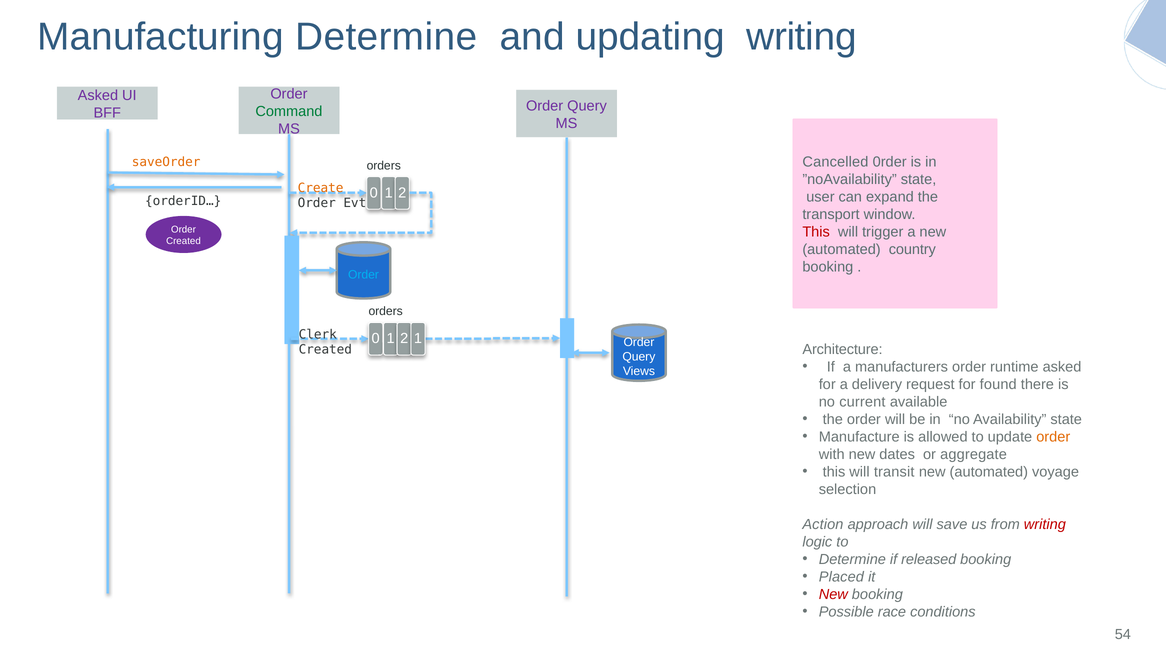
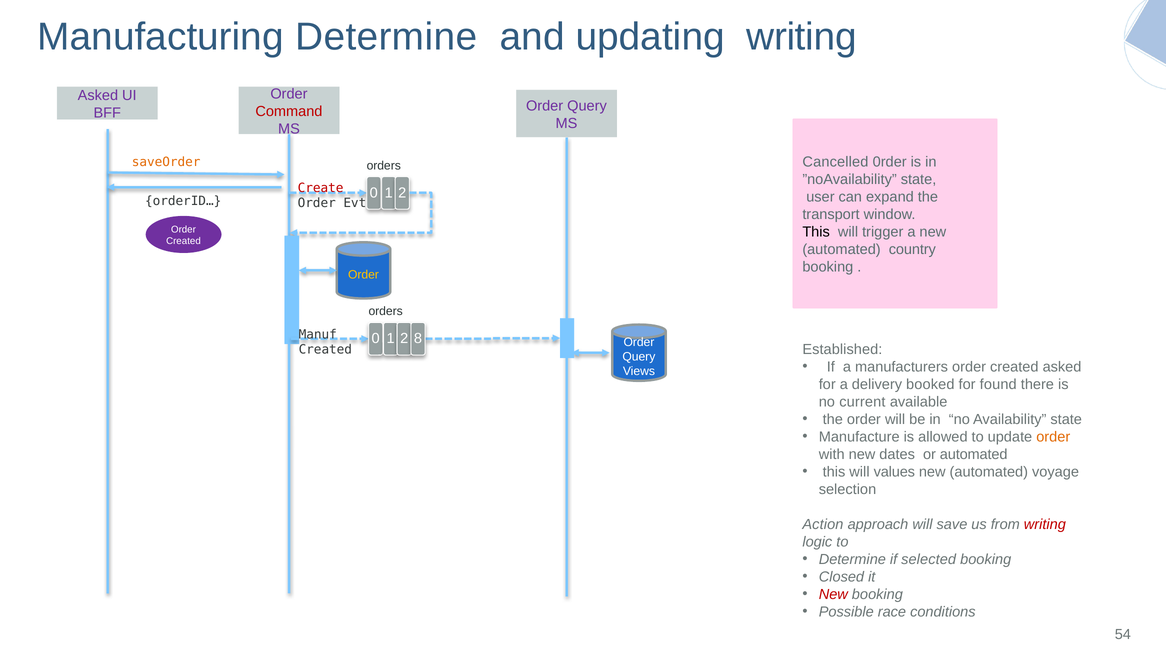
Command colour: green -> red (289, 111)
Create colour: orange -> red (321, 188)
This colour: red -> black (816, 232)
Order colour: light blue -> yellow (363, 274)
Clerk: Clerk -> Manuf (318, 334)
1: 1 -> 8 (418, 339)
Architecture: Architecture -> Established (842, 349)
manufacturers order runtime: runtime -> created (1014, 367)
request: request -> booked (930, 384)
or aggregate: aggregate -> automated (974, 454)
transit: transit -> values (894, 472)
released: released -> selected (929, 559)
Placed: Placed -> Closed (841, 577)
